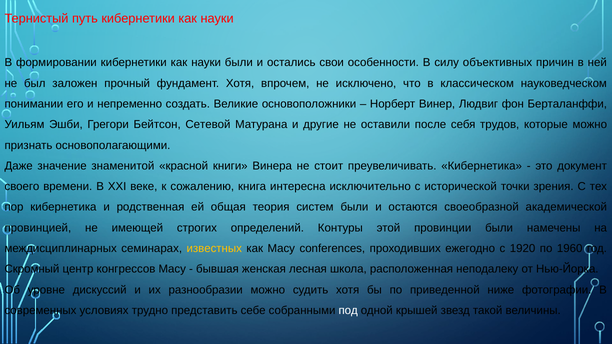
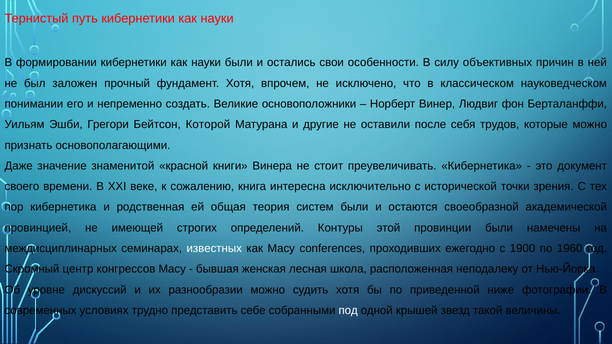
Сетевой: Сетевой -> Которой (208, 125)
известных colour: yellow -> white (214, 249)
1920: 1920 -> 1900 (523, 249)
